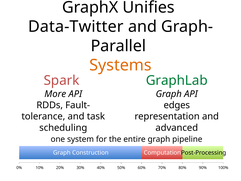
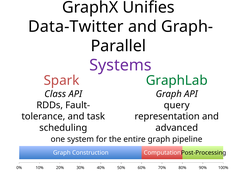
Systems colour: orange -> purple (120, 65)
More: More -> Class (55, 94)
edges: edges -> query (177, 105)
